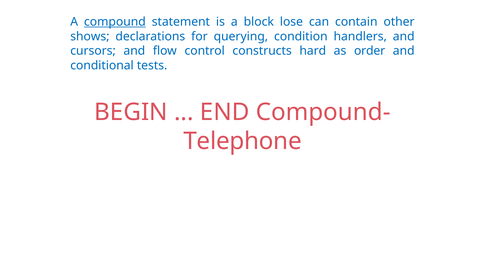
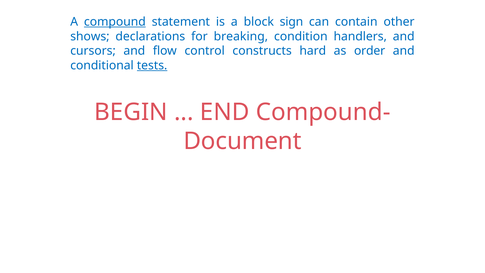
lose: lose -> sign (291, 22)
querying: querying -> breaking (241, 36)
tests underline: none -> present (152, 65)
Telephone: Telephone -> Document (242, 141)
